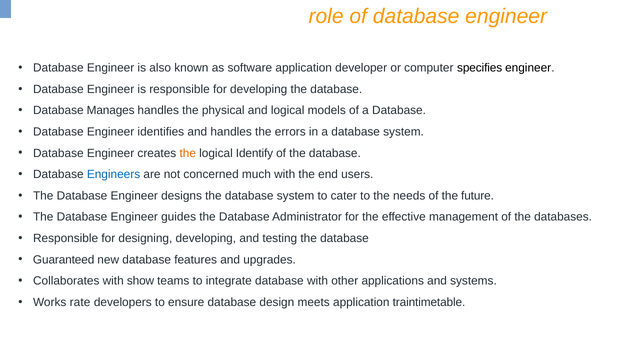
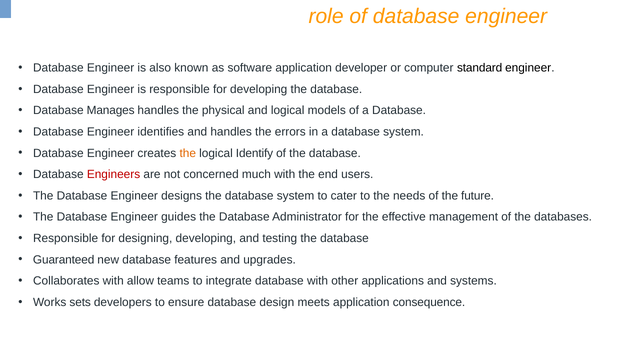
specifies: specifies -> standard (480, 68)
Engineers colour: blue -> red (114, 174)
show: show -> allow (140, 281)
rate: rate -> sets (80, 302)
traintimetable: traintimetable -> consequence (429, 302)
